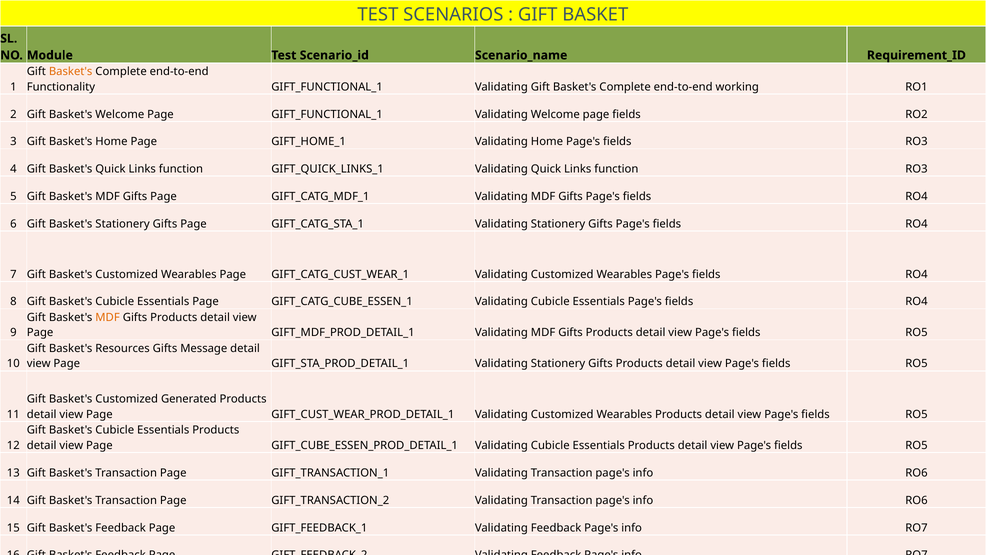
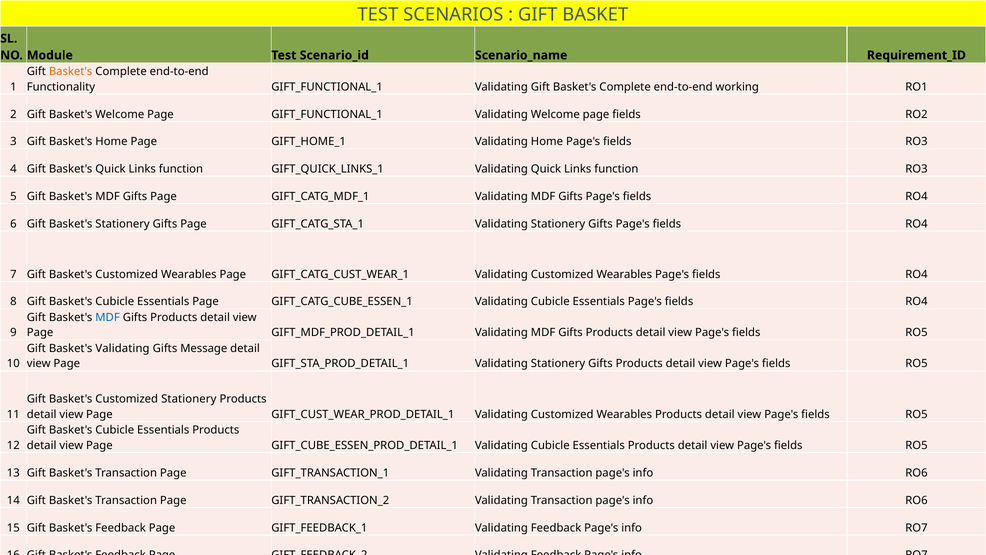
MDF colour: orange -> blue (108, 317)
Basket's Resources: Resources -> Validating (122, 348)
Customized Generated: Generated -> Stationery (189, 399)
